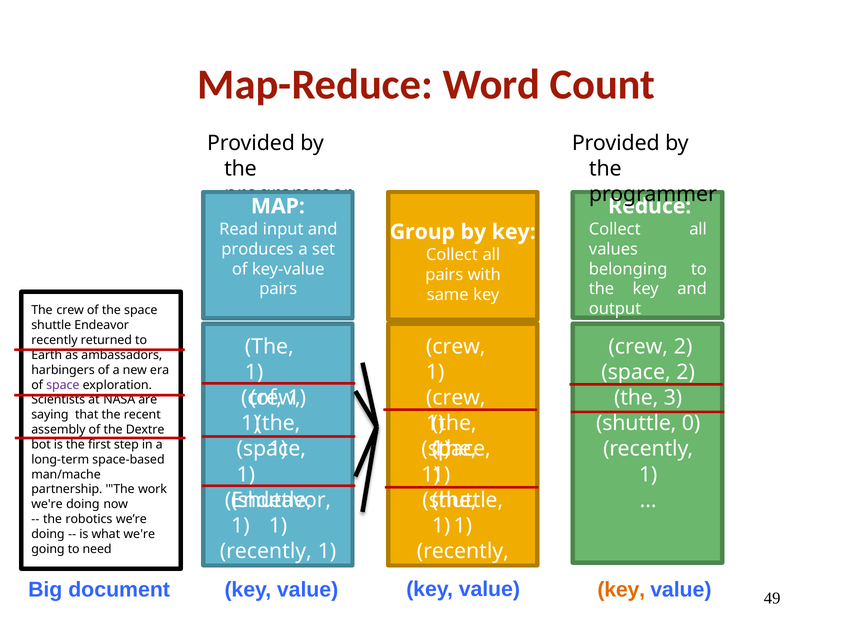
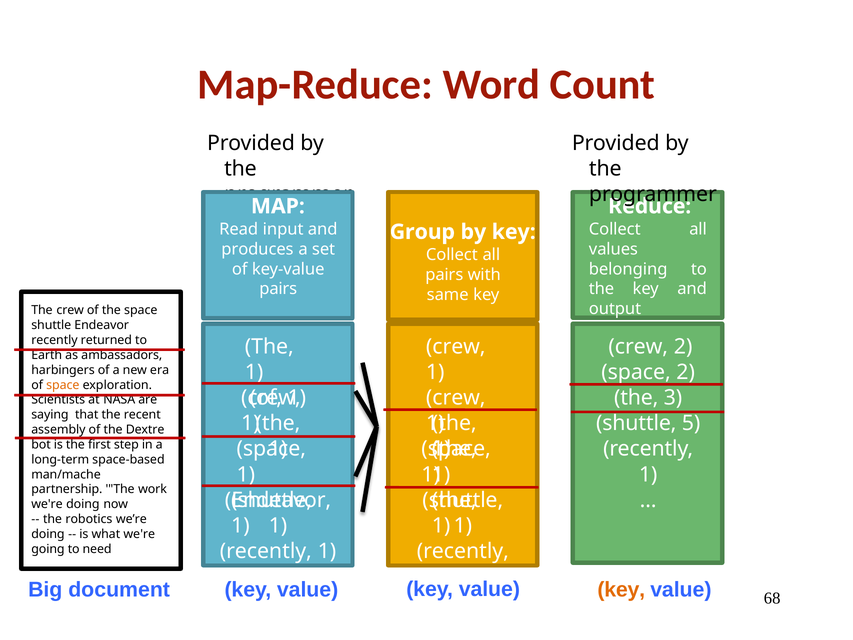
space colour: purple -> orange (63, 385)
0: 0 -> 5 (691, 423)
49: 49 -> 68 (772, 598)
